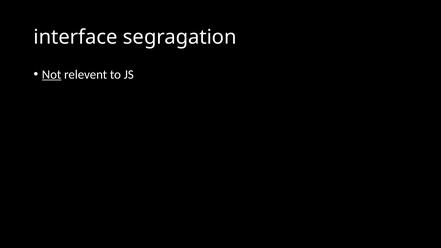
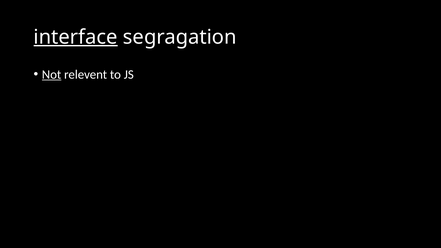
interface underline: none -> present (76, 37)
